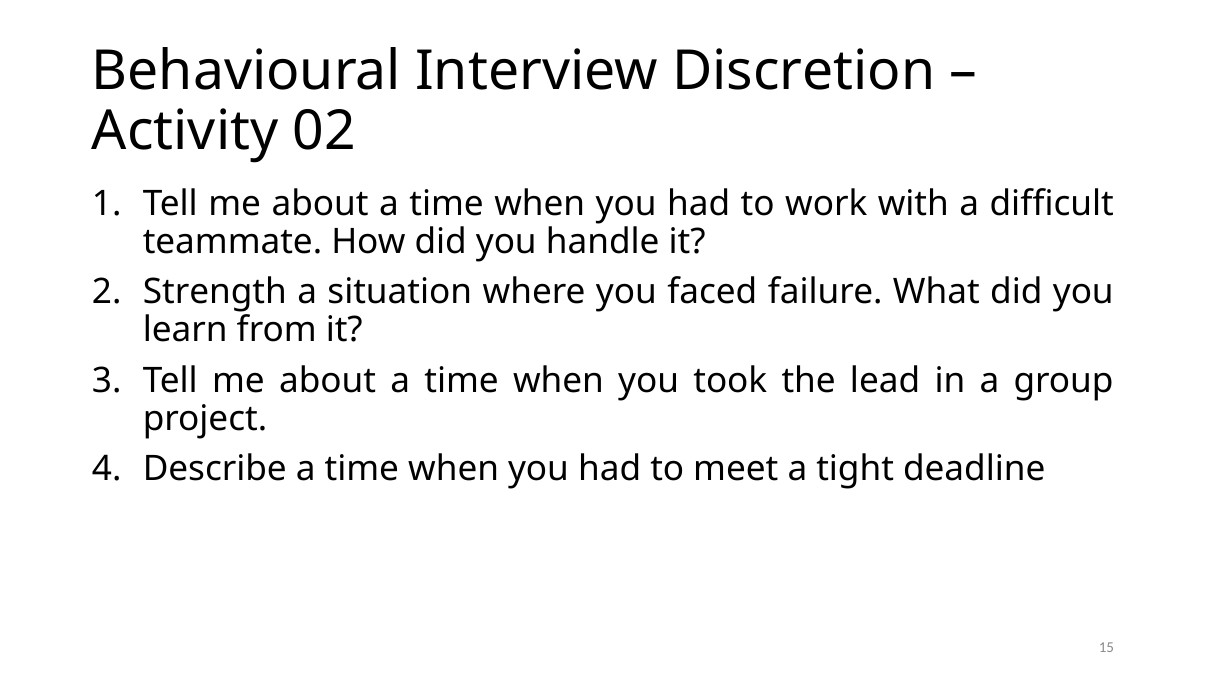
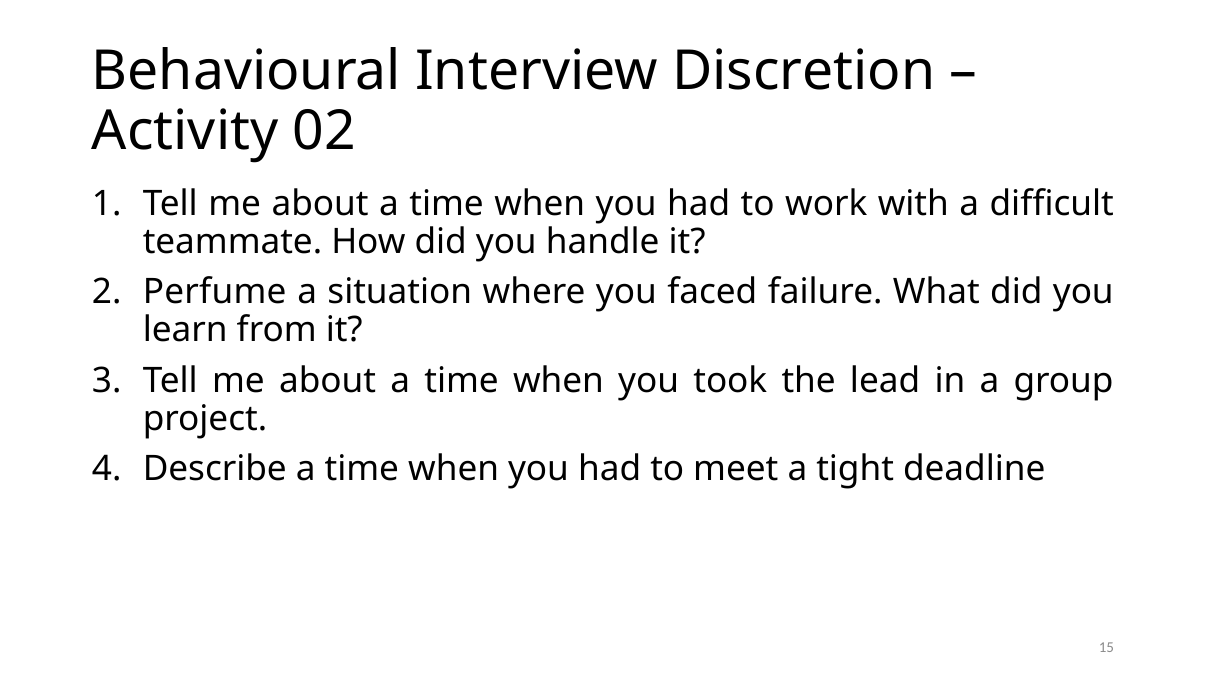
Strength: Strength -> Perfume (215, 292)
